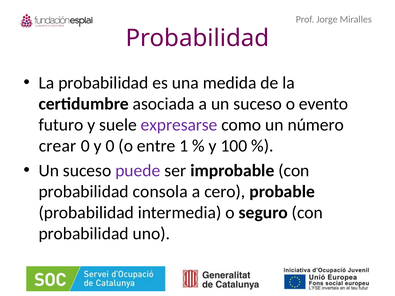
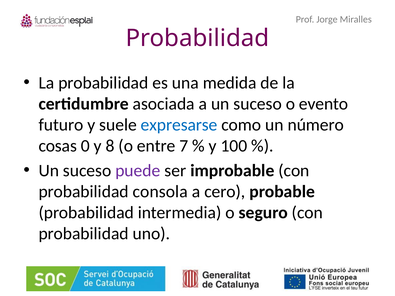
expresarse colour: purple -> blue (179, 125)
crear: crear -> cosas (58, 146)
y 0: 0 -> 8 (110, 146)
1: 1 -> 7 (184, 146)
